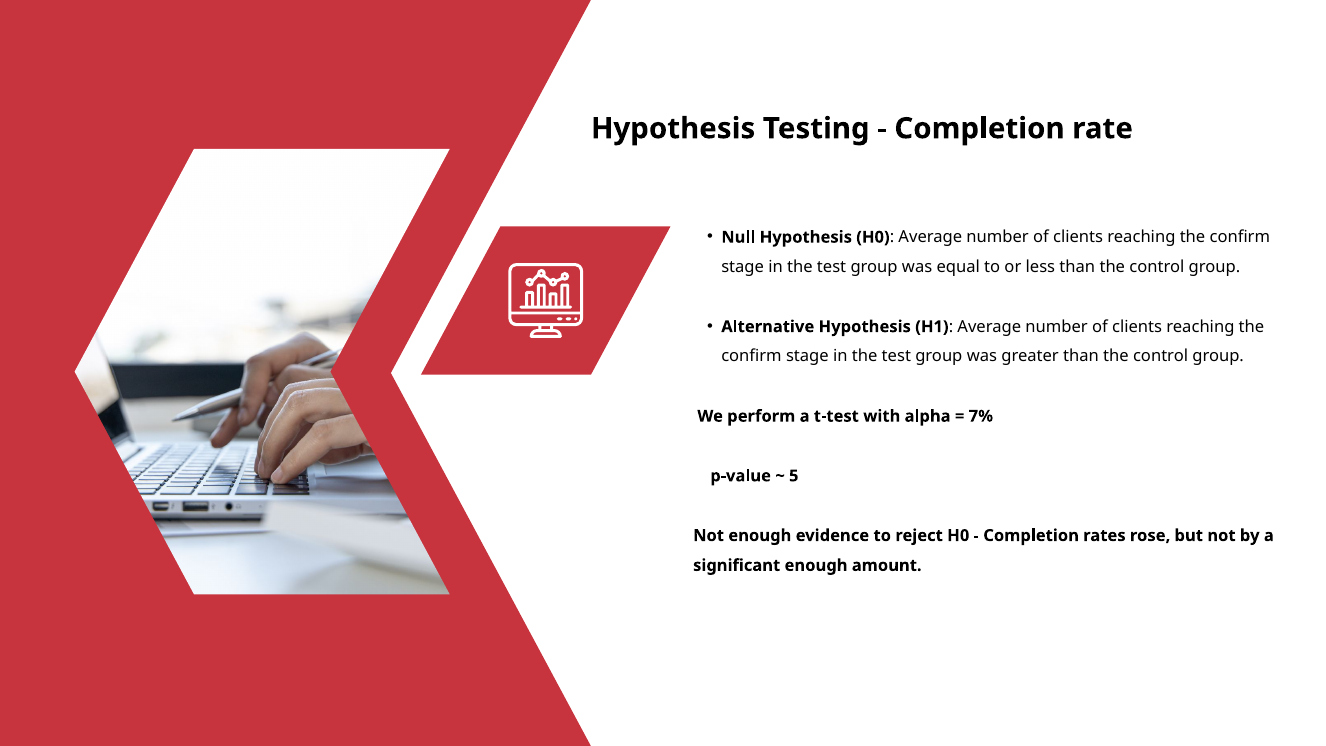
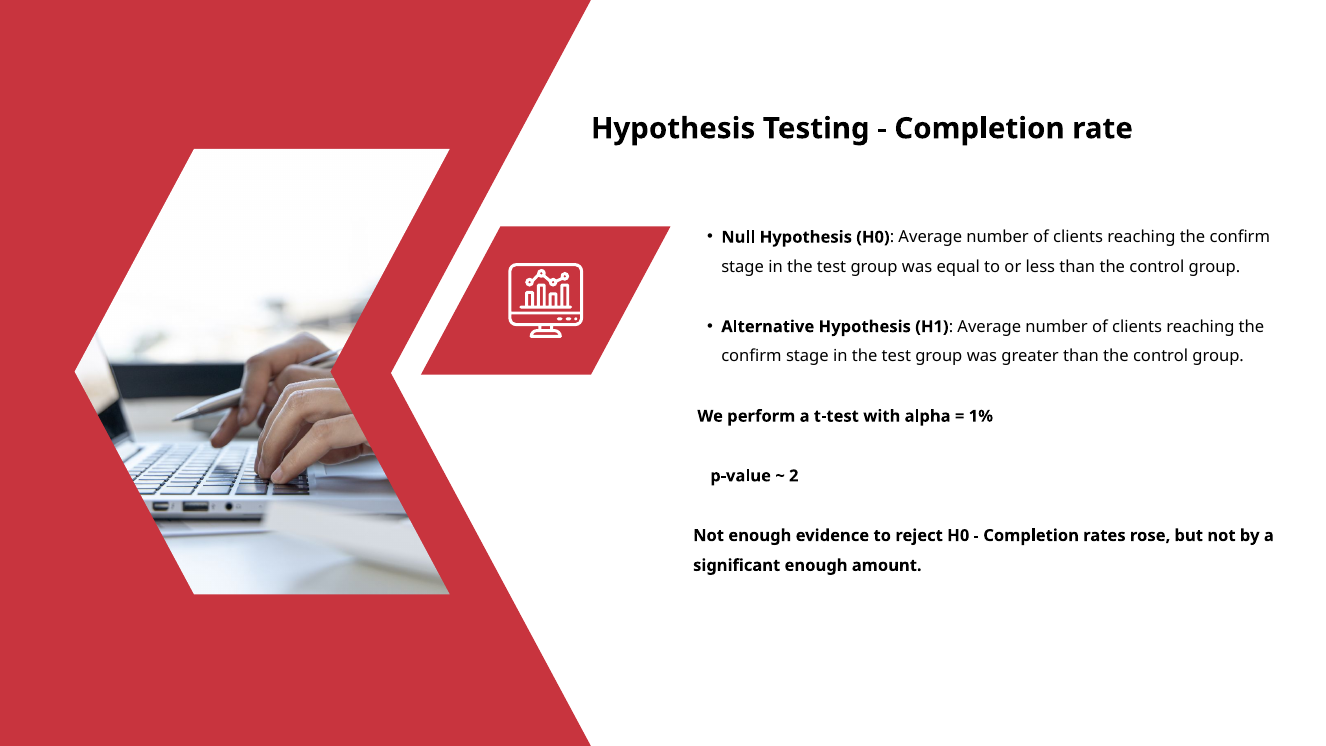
7%: 7% -> 1% (981, 416)
5: 5 -> 2 (794, 476)
